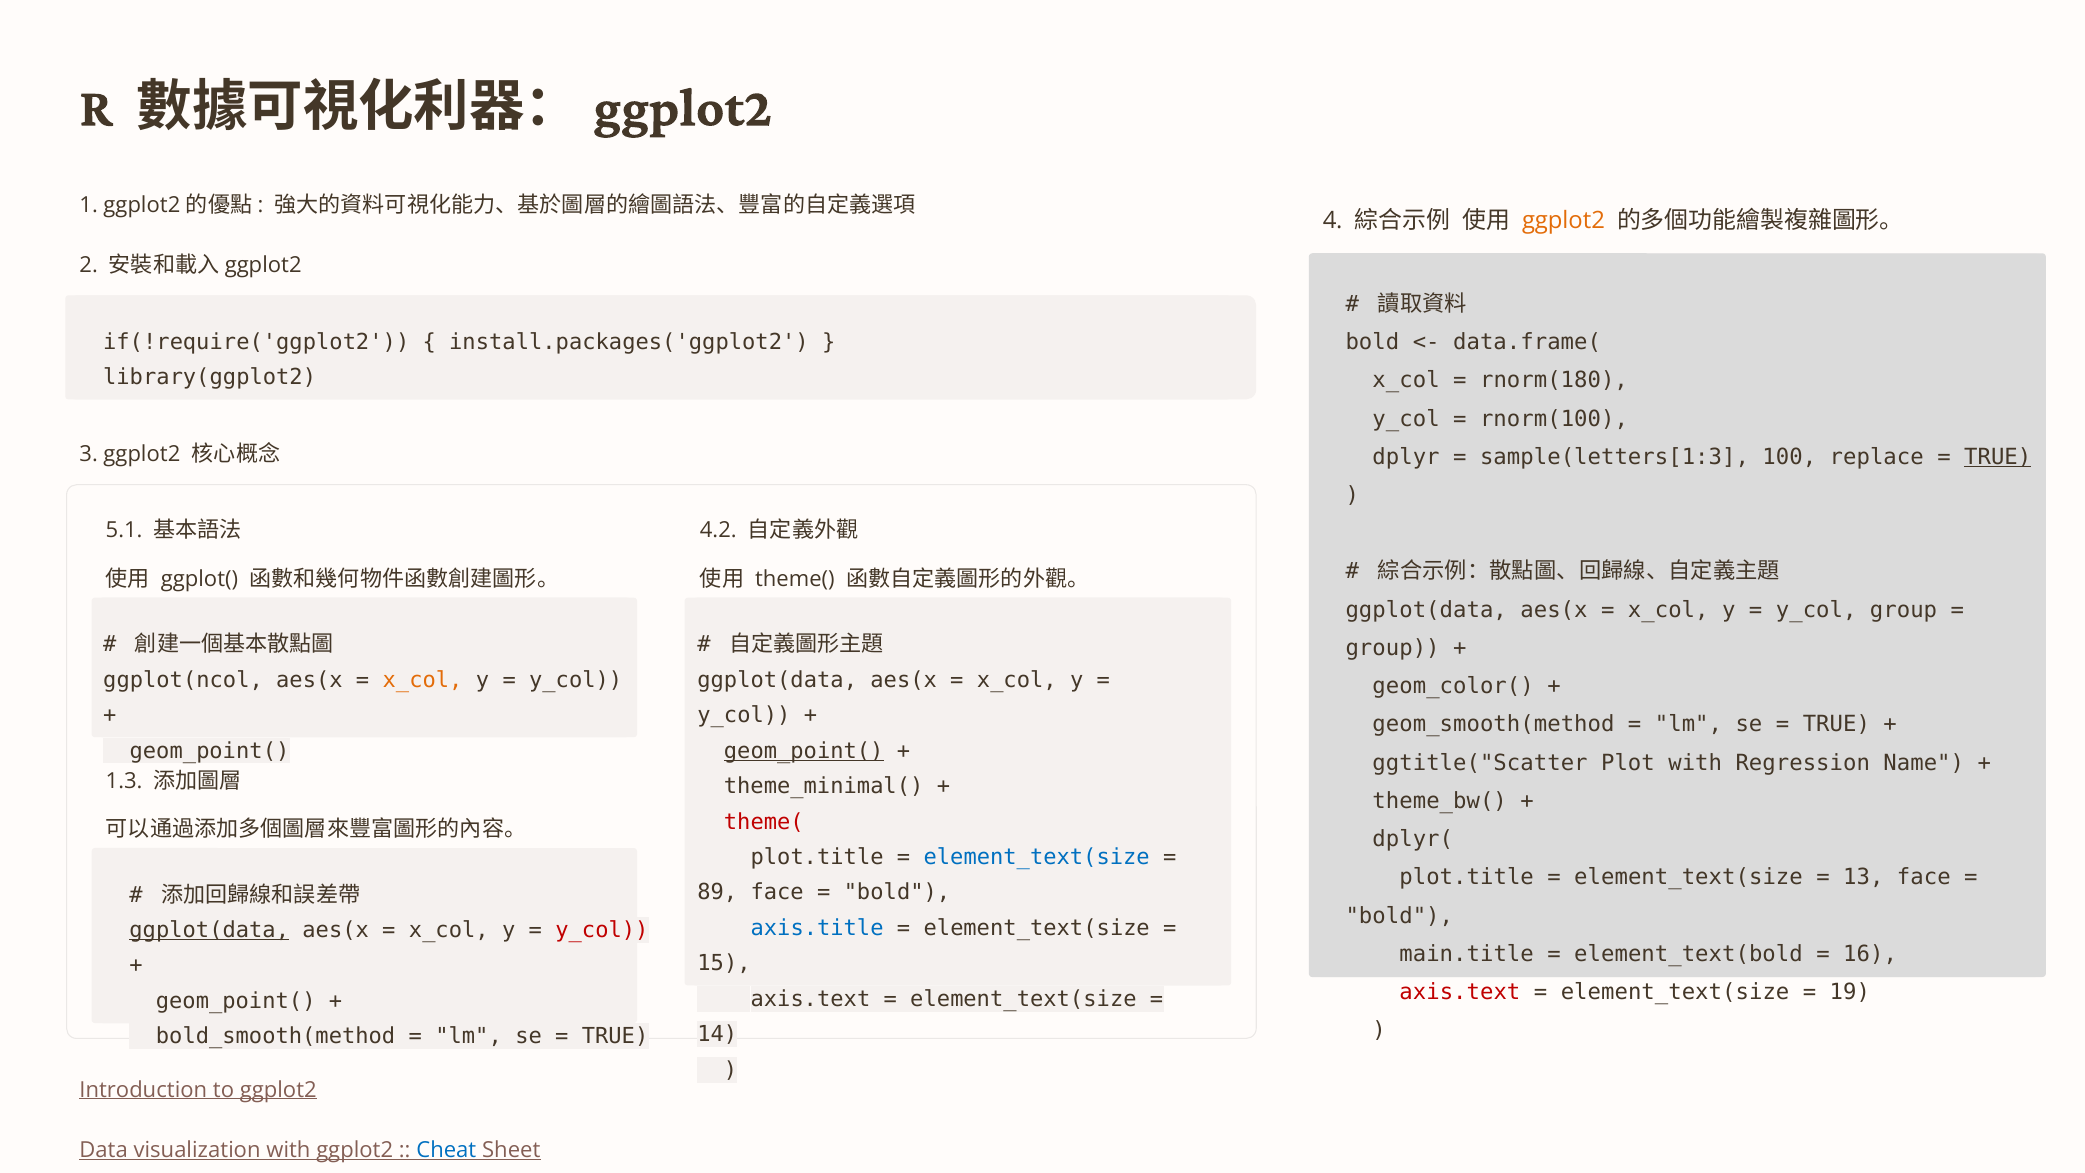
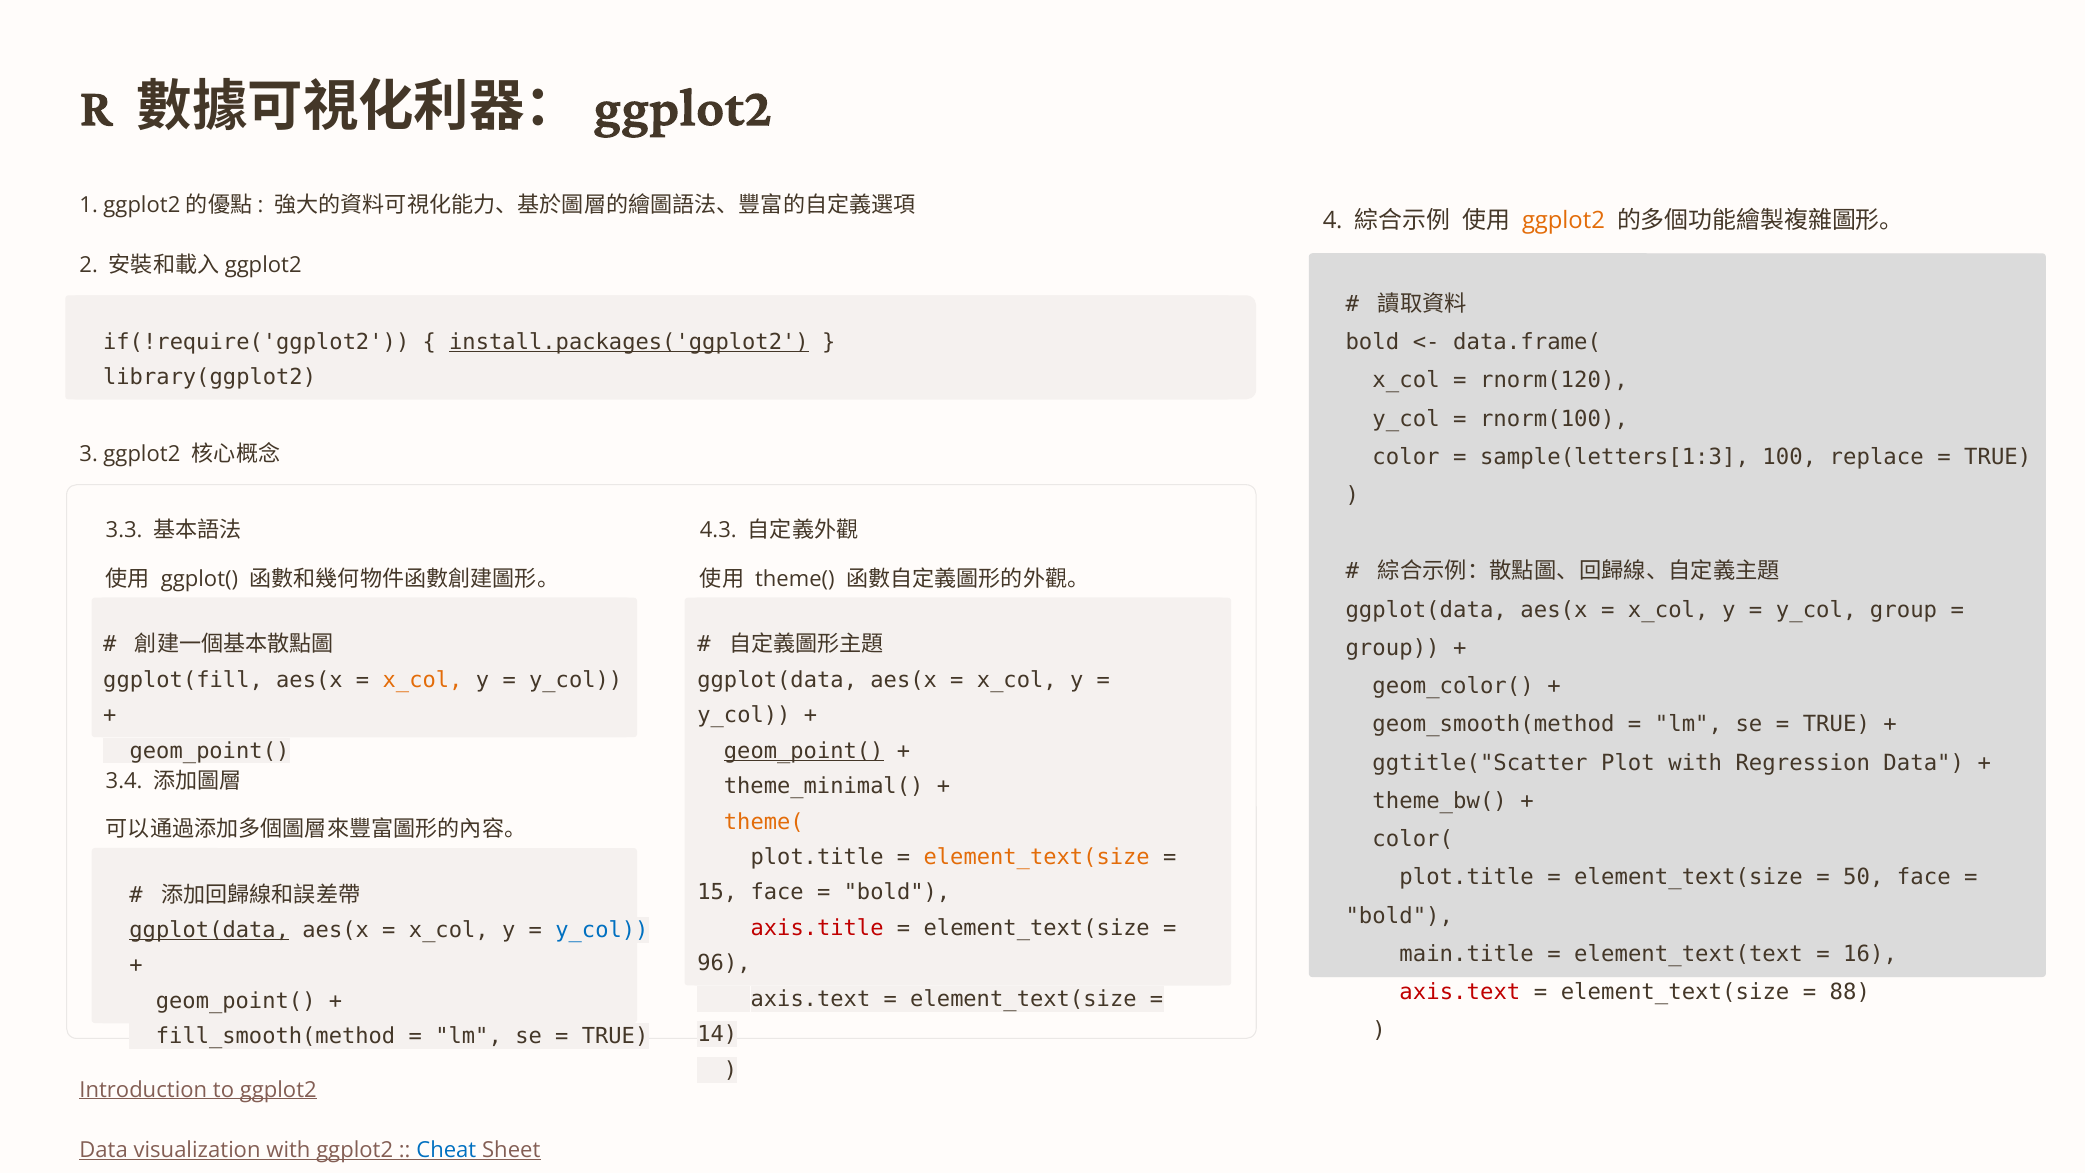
install.packages('ggplot2 underline: none -> present (629, 342)
rnorm(180: rnorm(180 -> rnorm(120 (1554, 380)
dplyr: dplyr -> color (1406, 457)
TRUE underline: present -> none (1998, 457)
5.1: 5.1 -> 3.3 (124, 530)
4.2: 4.2 -> 4.3 (718, 530)
ggplot(ncol: ggplot(ncol -> ggplot(fill (183, 680)
Regression Name: Name -> Data (1924, 763)
1.3: 1.3 -> 3.4 (124, 781)
theme( colour: red -> orange (764, 822)
dplyr(: dplyr( -> color( (1413, 839)
element_text(size colour: blue -> orange (1037, 857)
13: 13 -> 50 (1863, 877)
89: 89 -> 15 (717, 893)
axis.title colour: blue -> red (817, 928)
y_col colour: red -> blue (602, 930)
element_text(bold: element_text(bold -> element_text(text (1688, 954)
15: 15 -> 96 (724, 963)
19: 19 -> 88 (1850, 992)
bold_smooth(method: bold_smooth(method -> fill_smooth(method (276, 1036)
